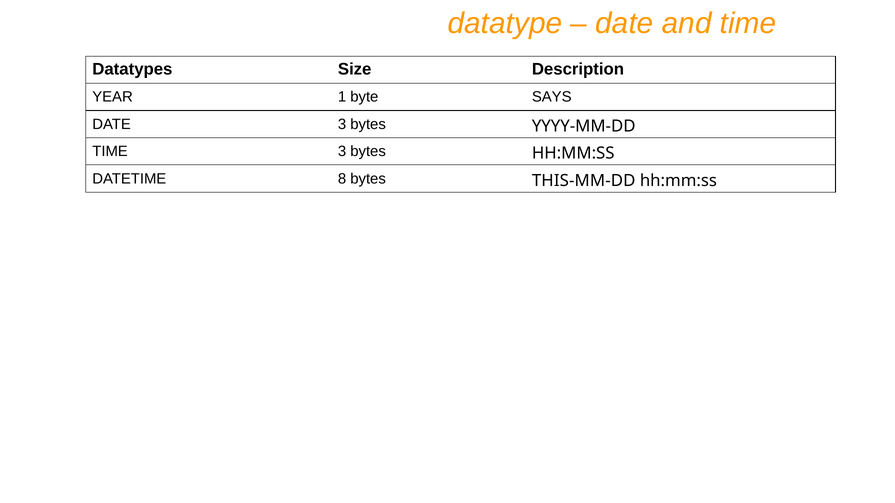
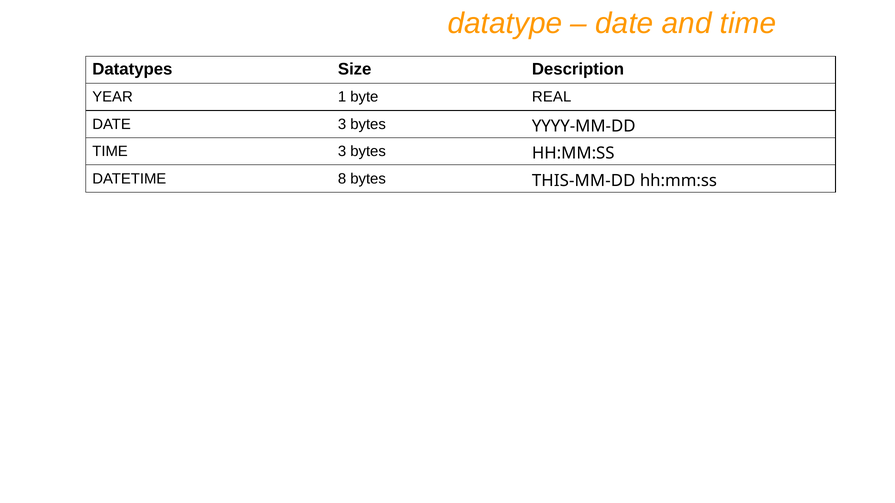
SAYS: SAYS -> REAL (552, 97)
